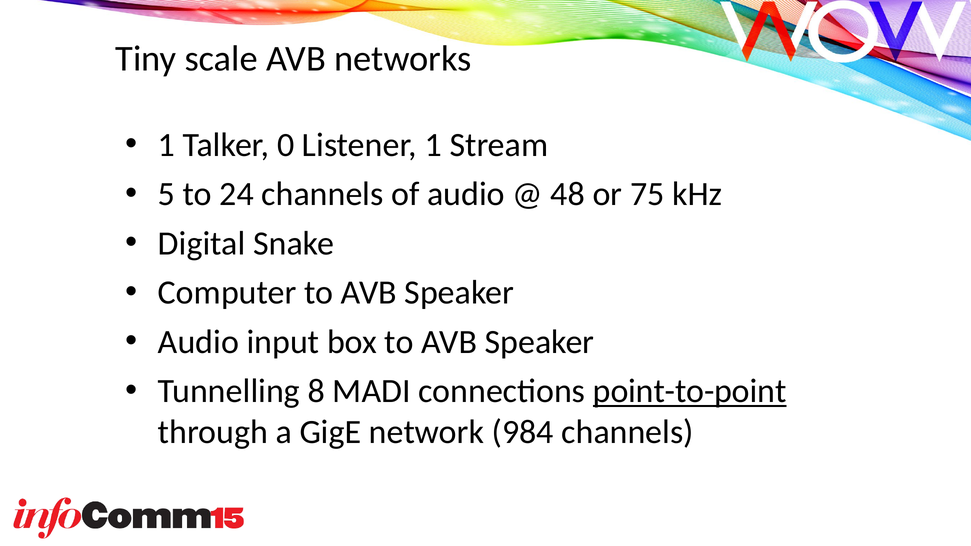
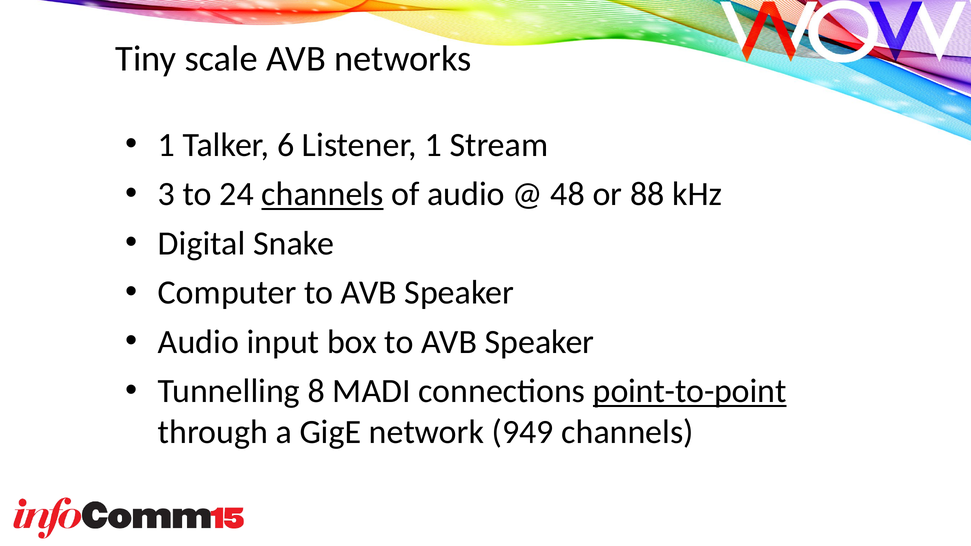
0: 0 -> 6 (286, 145)
5: 5 -> 3 (167, 194)
channels underline: none -> present (323, 194)
75: 75 -> 88 (647, 194)
984: 984 -> 949 (523, 432)
